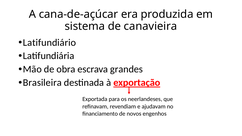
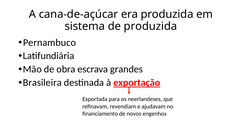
de canavieira: canavieira -> produzida (150, 26)
Latifundiário: Latifundiário -> Pernambuco (49, 43)
